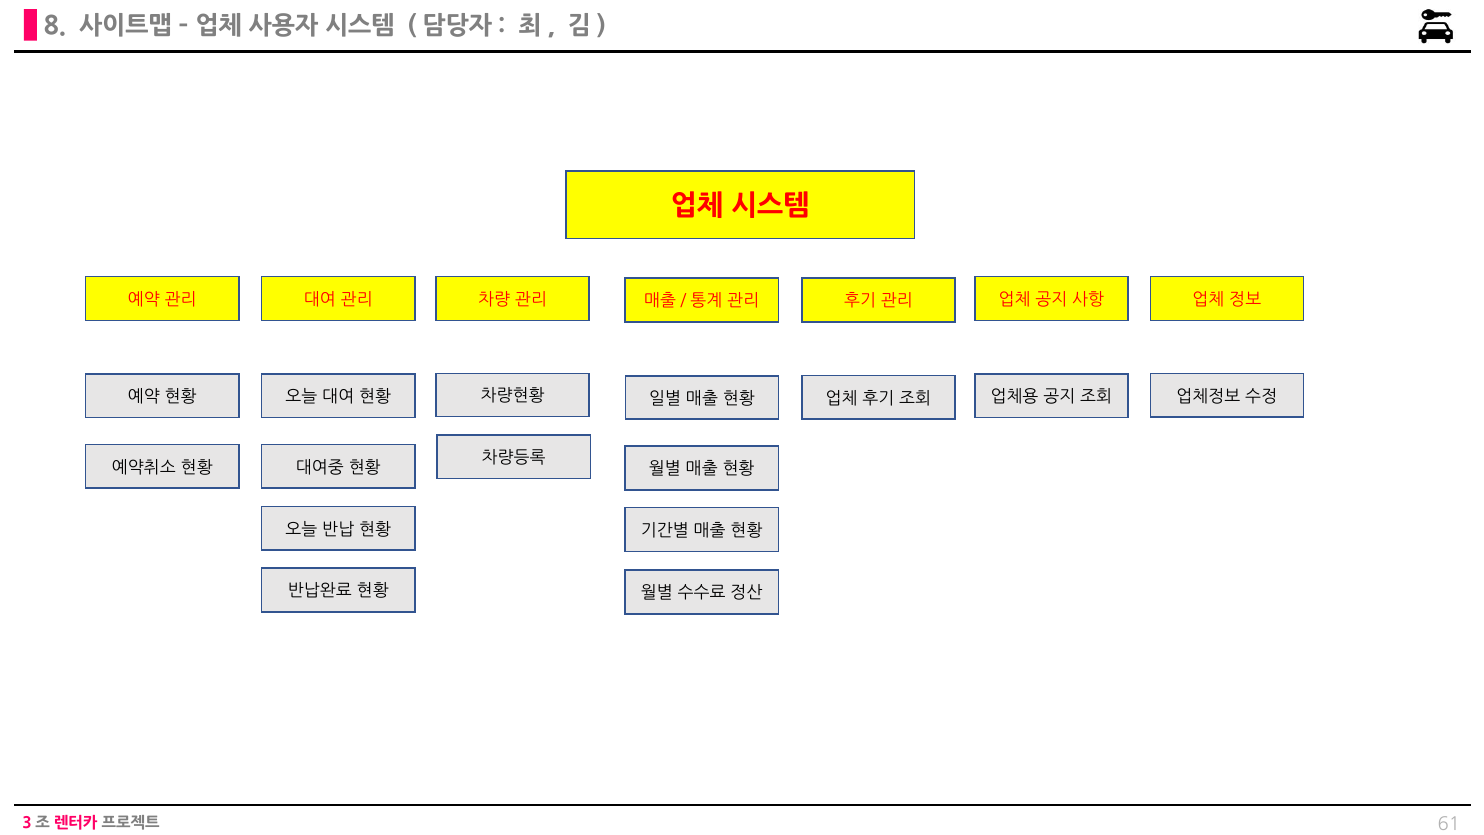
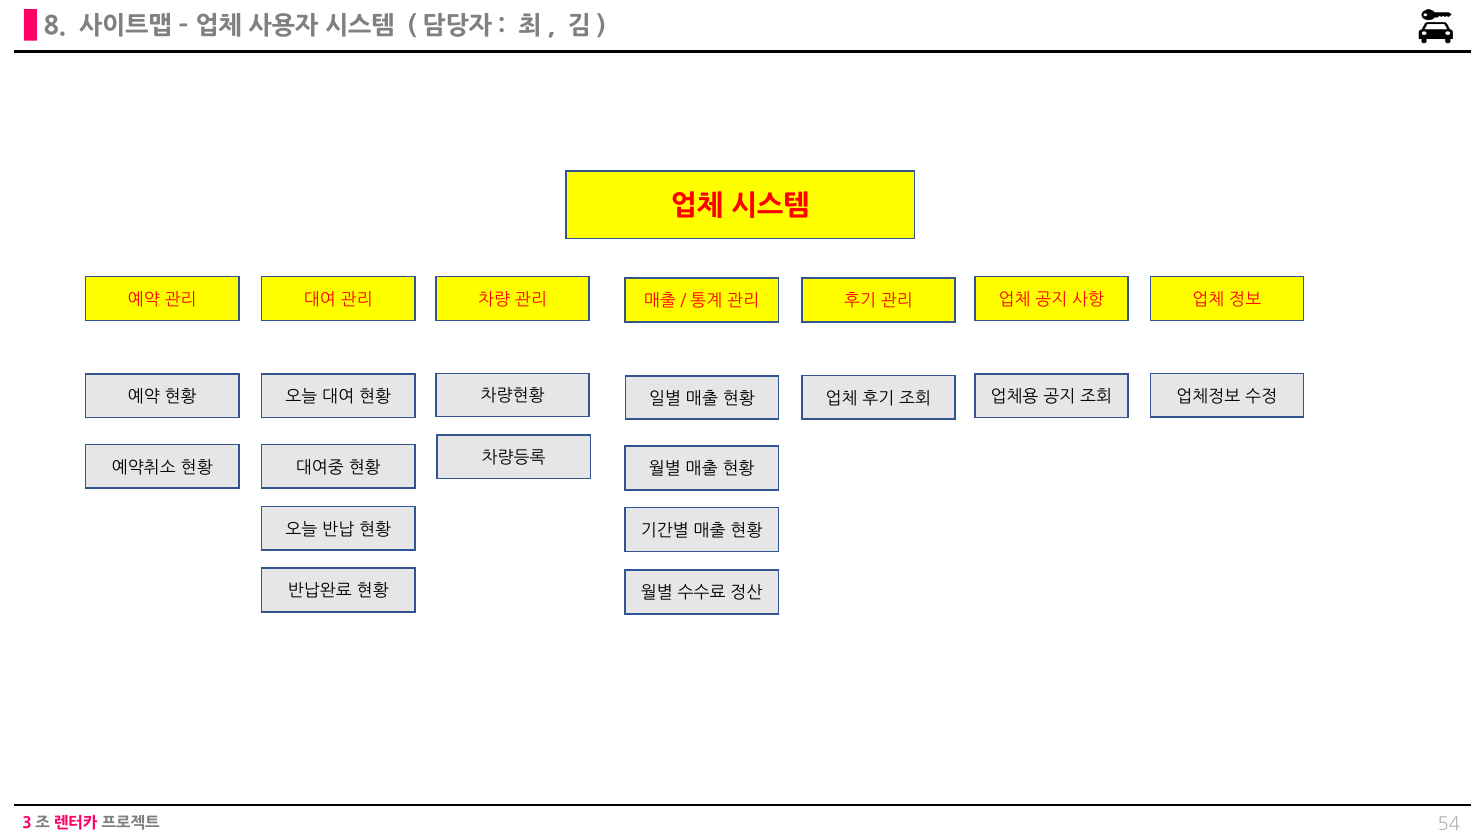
61: 61 -> 54 (1449, 825)
